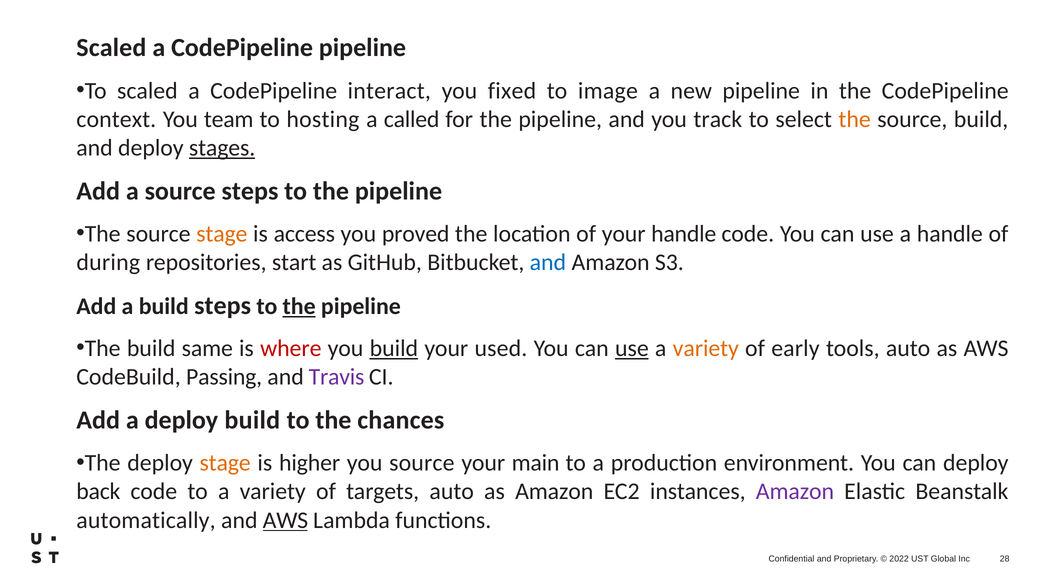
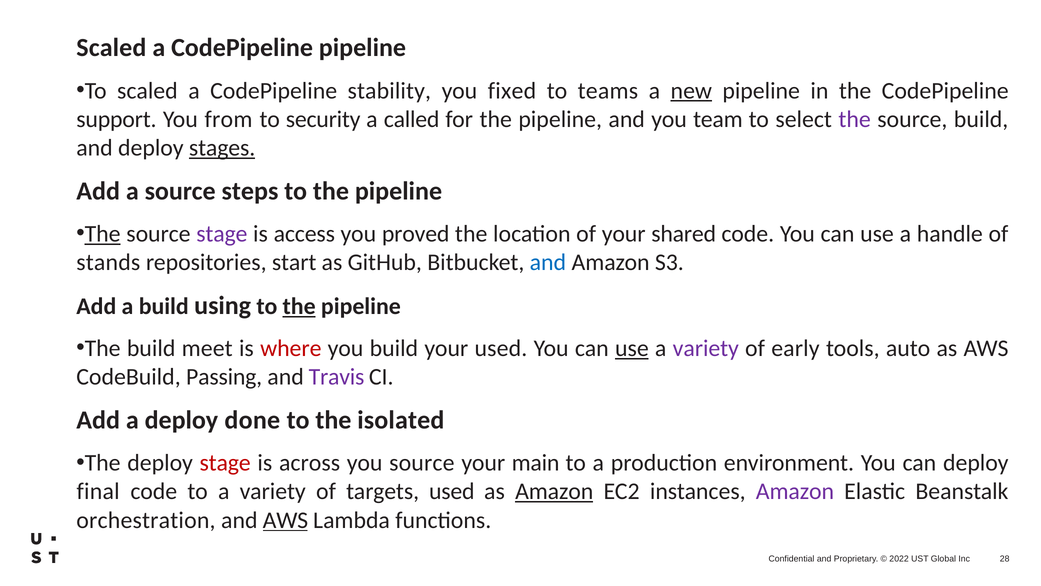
interact: interact -> stability (389, 91)
image: image -> teams (608, 91)
new underline: none -> present (691, 91)
context: context -> support (116, 119)
team: team -> from (228, 119)
hosting: hosting -> security (323, 119)
track: track -> team (718, 119)
the colour: orange -> purple (855, 119)
The underline: none -> present (103, 234)
stage colour: orange -> purple (222, 234)
your handle: handle -> shared (684, 234)
during: during -> stands (108, 262)
build steps: steps -> using (223, 305)
same: same -> meet (207, 348)
build underline: present -> none (394, 348)
variety colour: orange -> purple (706, 348)
deploy build: build -> done (252, 420)
chances: chances -> isolated (401, 420)
stage colour: orange -> red (225, 463)
higher: higher -> across (310, 463)
back: back -> final (98, 491)
targets auto: auto -> used (452, 491)
Amazon underline: none -> present (554, 491)
automatically: automatically -> orchestration (146, 520)
